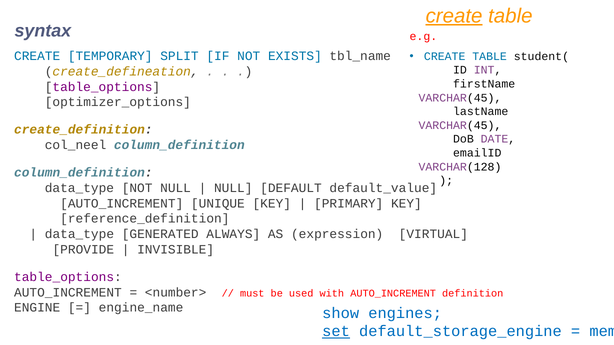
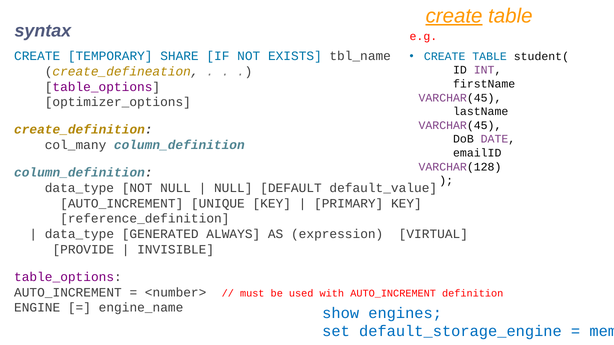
SPLIT: SPLIT -> SHARE (179, 56)
col_neel: col_neel -> col_many (76, 145)
set underline: present -> none (336, 332)
